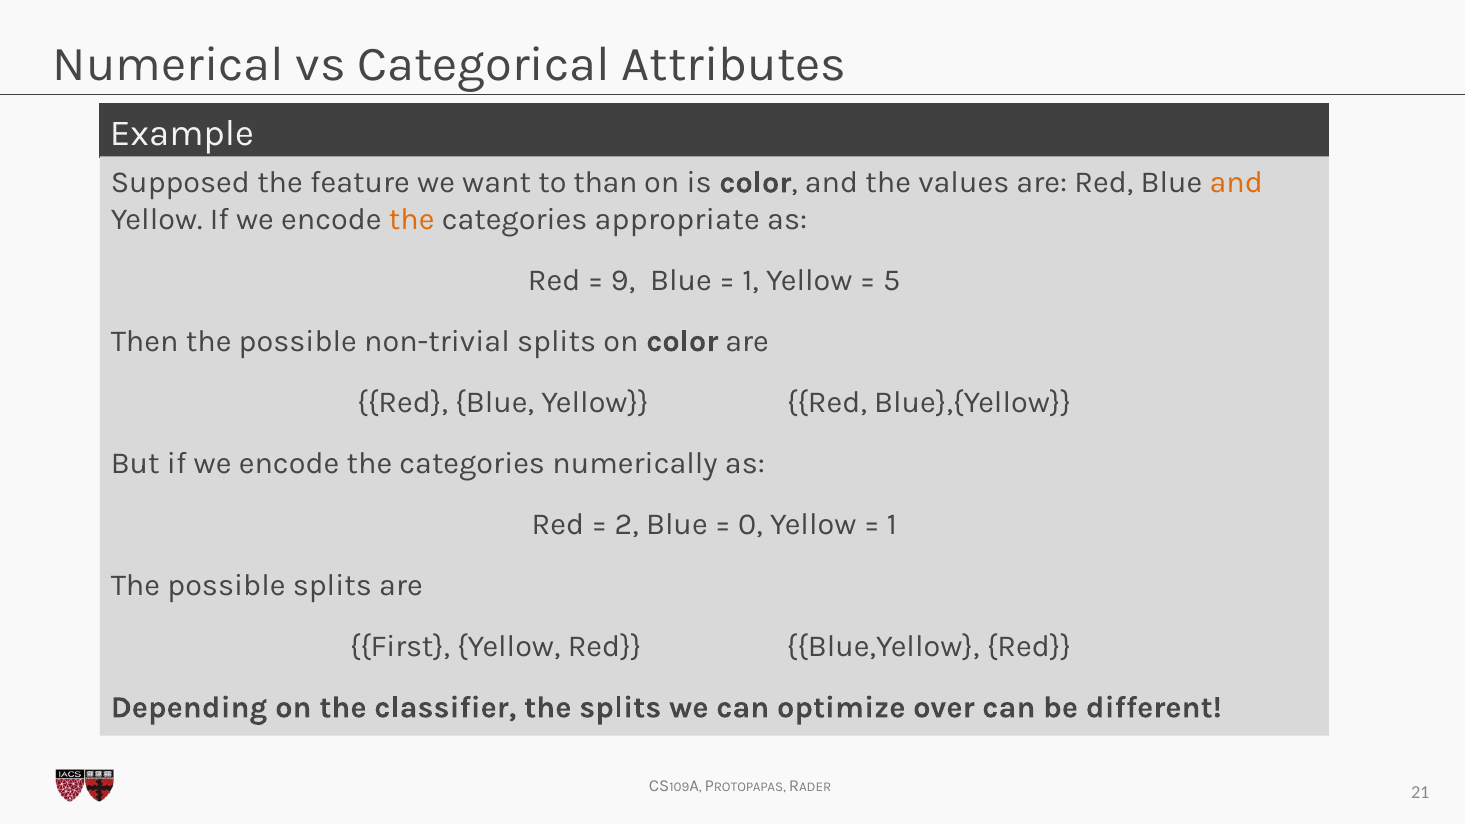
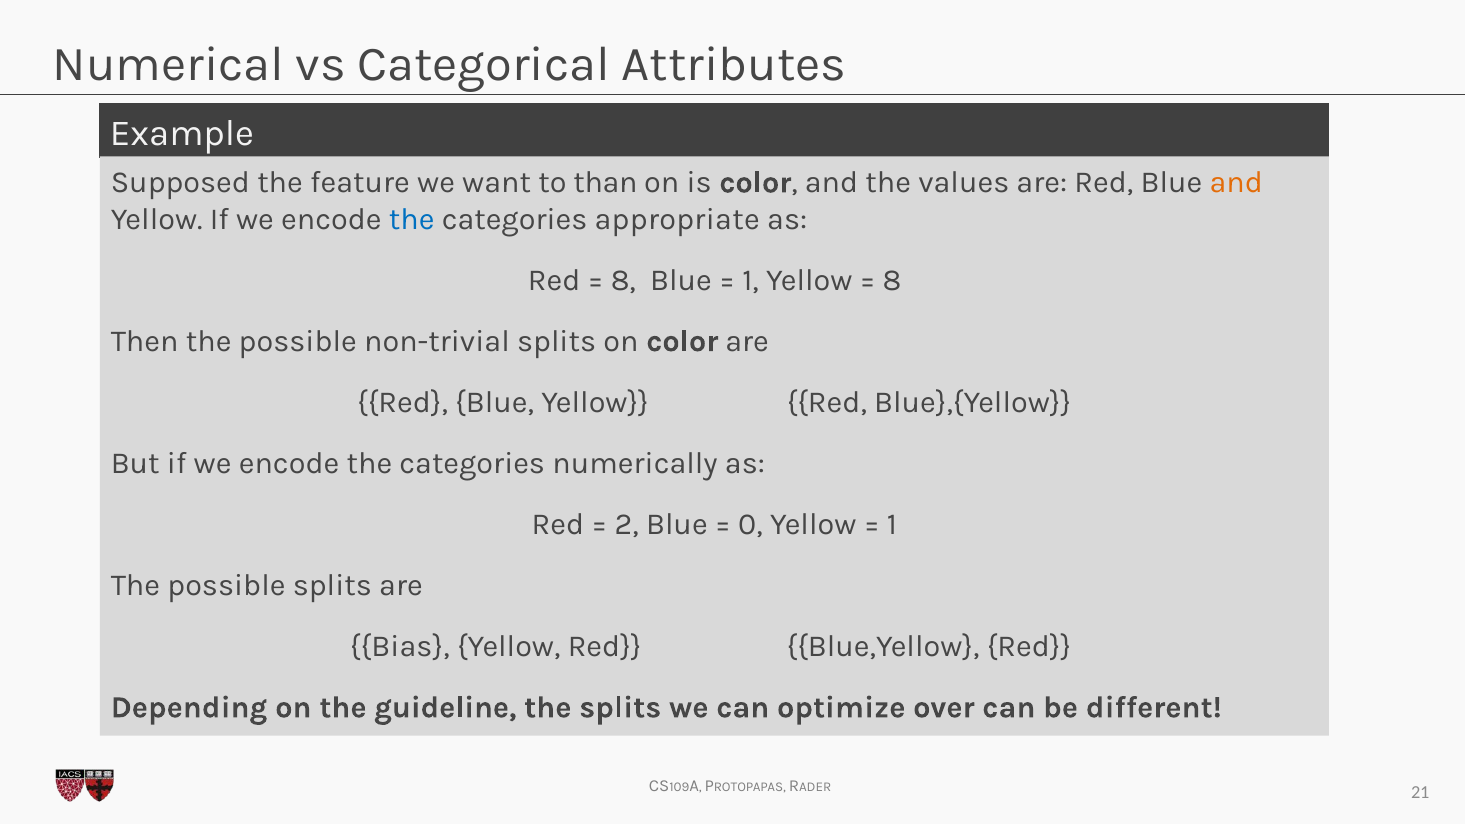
the colour: orange -> blue (412, 219)
9: 9 -> 8 (623, 280)
5: 5 -> 8 (892, 280)
First: First -> Bias (400, 646)
classifier: classifier -> guideline (445, 707)
